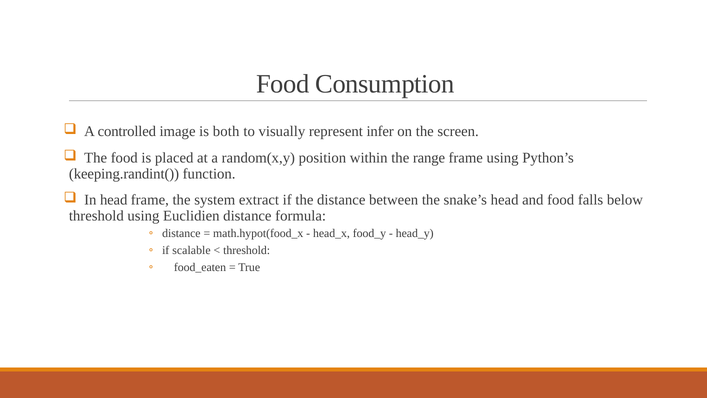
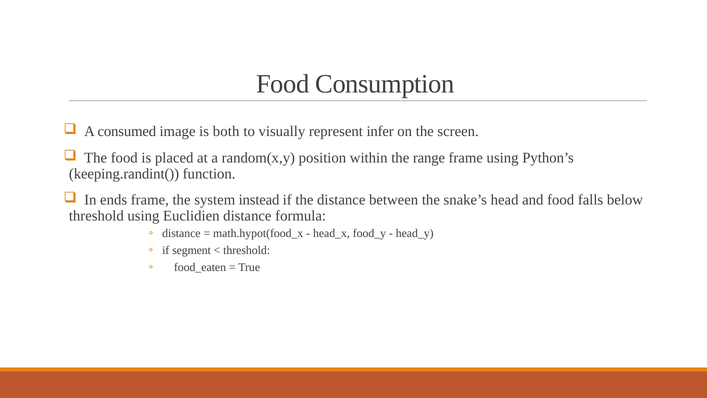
controlled: controlled -> consumed (127, 131)
In head: head -> ends (114, 200)
extract: extract -> instead (259, 200)
scalable: scalable -> segment (192, 250)
